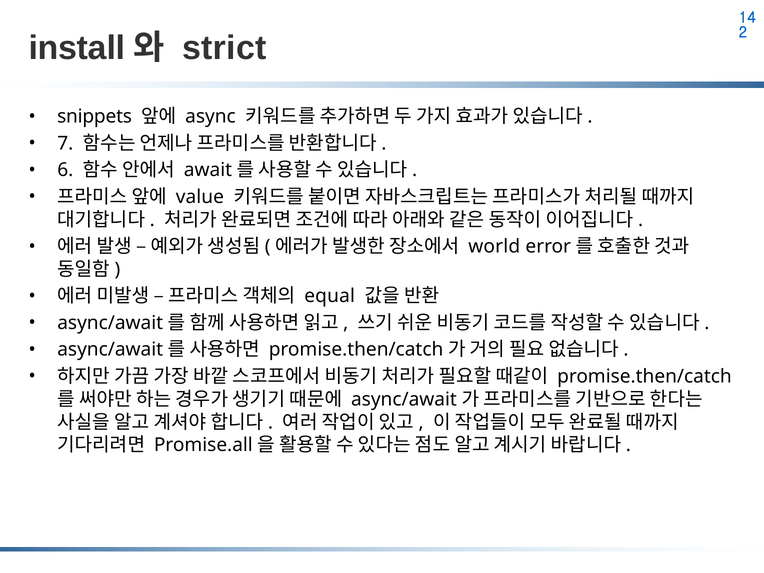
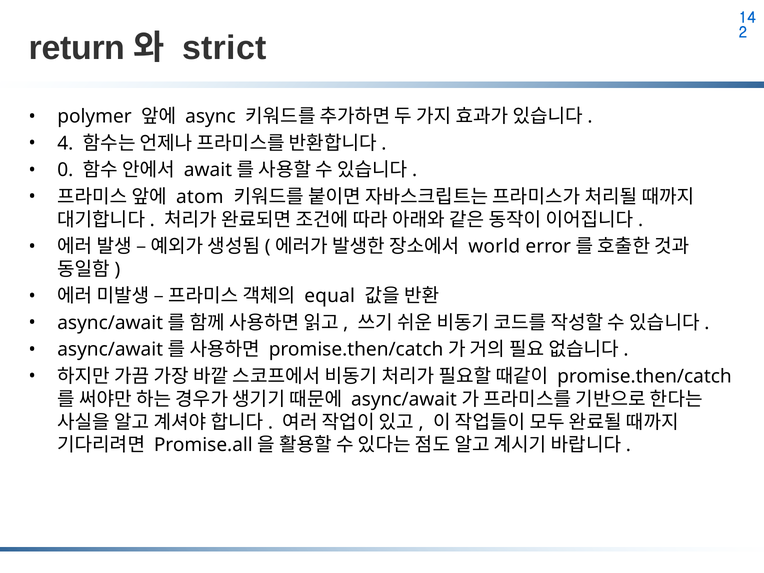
install: install -> return (77, 48)
snippets: snippets -> polymer (94, 117)
7: 7 -> 4 (65, 143)
6: 6 -> 0 (65, 170)
value: value -> atom (200, 197)
